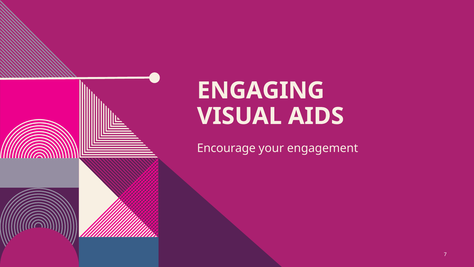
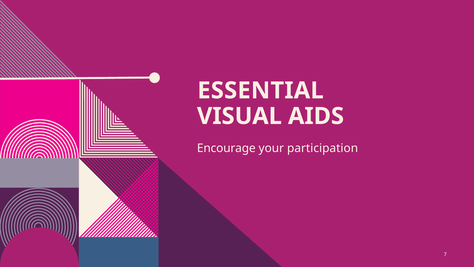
ENGAGING: ENGAGING -> ESSENTIAL (260, 90)
engagement: engagement -> participation (323, 148)
